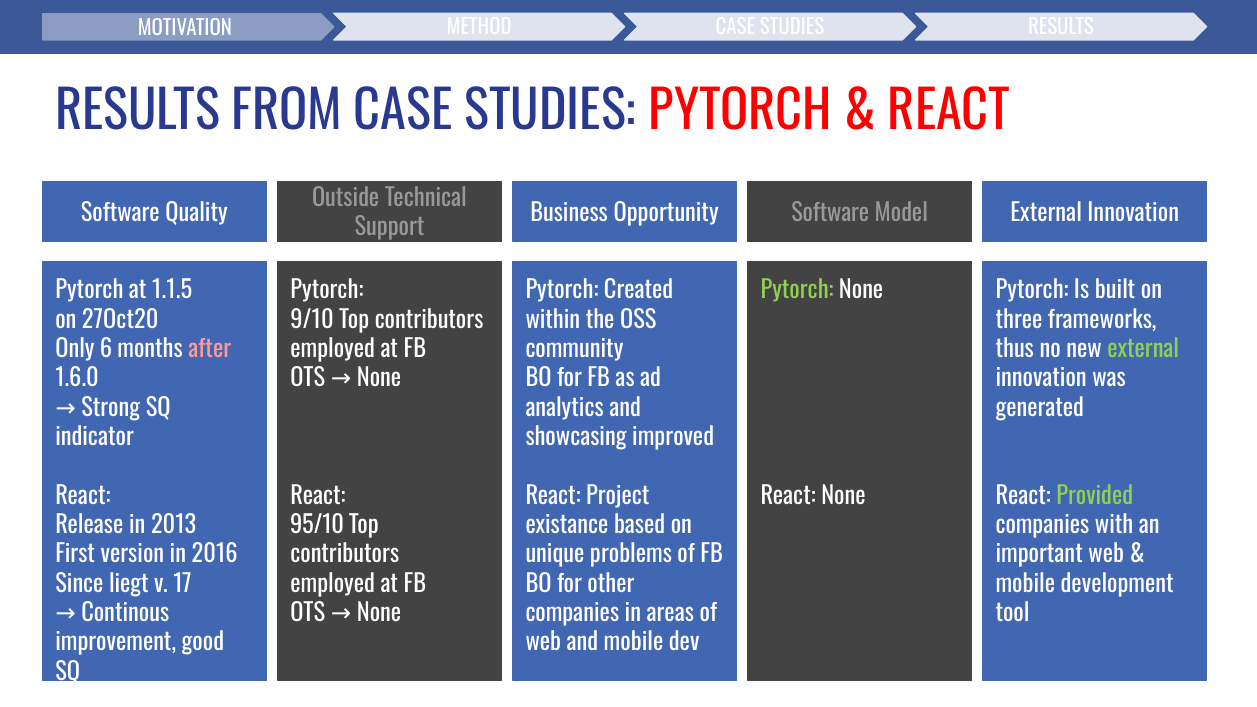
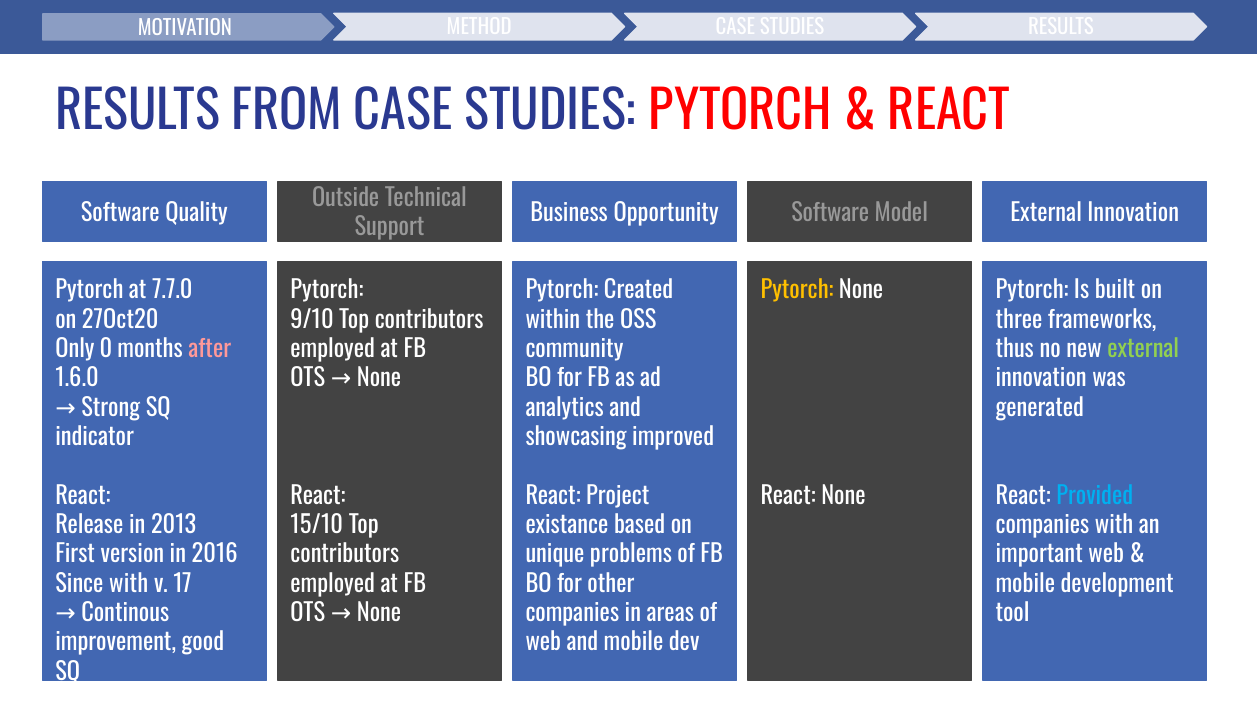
1.1.5: 1.1.5 -> 7.7.0 (172, 291)
Pytorch colour: light green -> yellow (797, 291)
6: 6 -> 0 (106, 349)
Provided colour: light green -> light blue (1095, 496)
95/10: 95/10 -> 15/10 (317, 526)
Since liegt: liegt -> with (129, 584)
